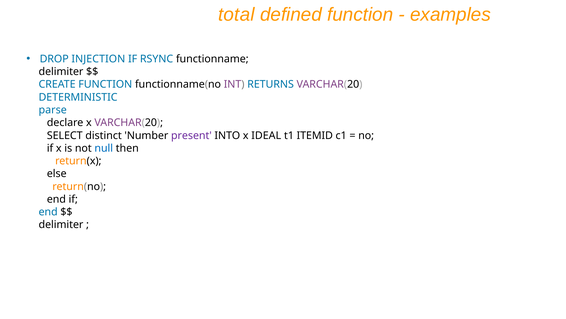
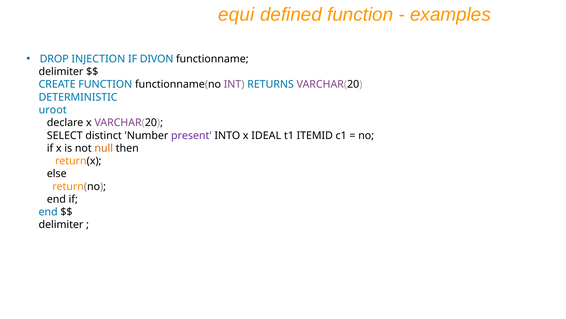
total: total -> equi (236, 15)
RSYNC: RSYNC -> DIVON (157, 59)
parse: parse -> uroot (53, 110)
null colour: blue -> orange (104, 148)
